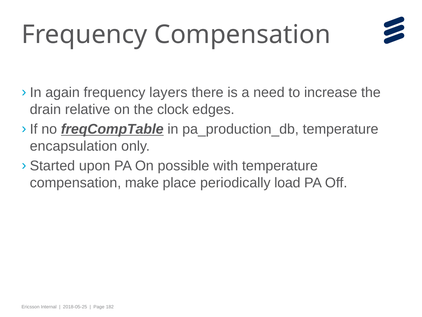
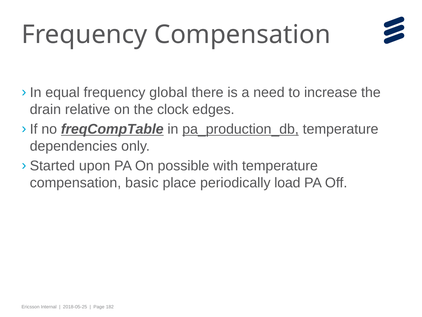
again: again -> equal (63, 92)
layers: layers -> global (168, 92)
pa_production_db underline: none -> present (241, 129)
encapsulation: encapsulation -> dependencies (74, 146)
make: make -> basic (142, 183)
